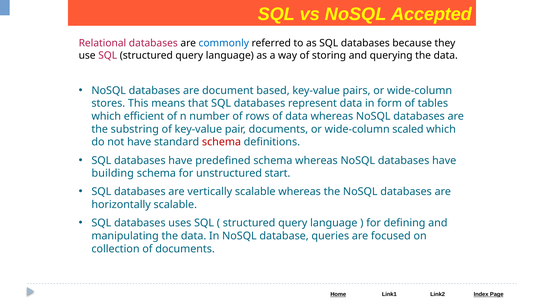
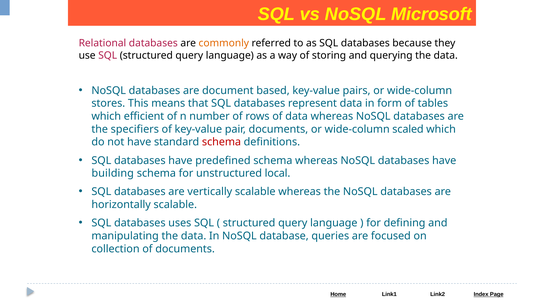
Accepted: Accepted -> Microsoft (432, 14)
commonly colour: blue -> orange (224, 43)
substring: substring -> specifiers (135, 129)
start: start -> local (277, 173)
